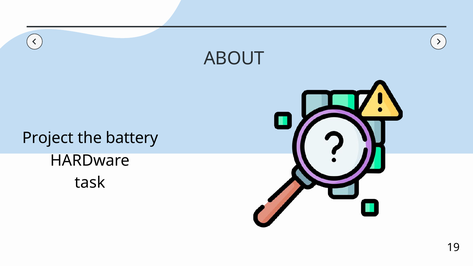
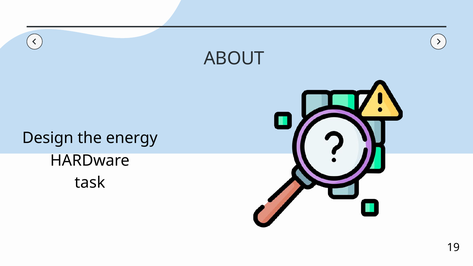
Project: Project -> Design (48, 138)
battery: battery -> energy (132, 138)
